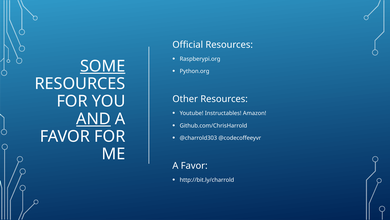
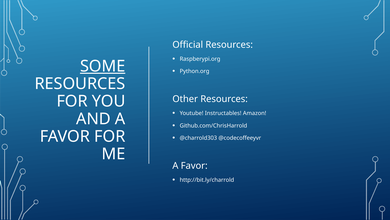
AND underline: present -> none (94, 119)
